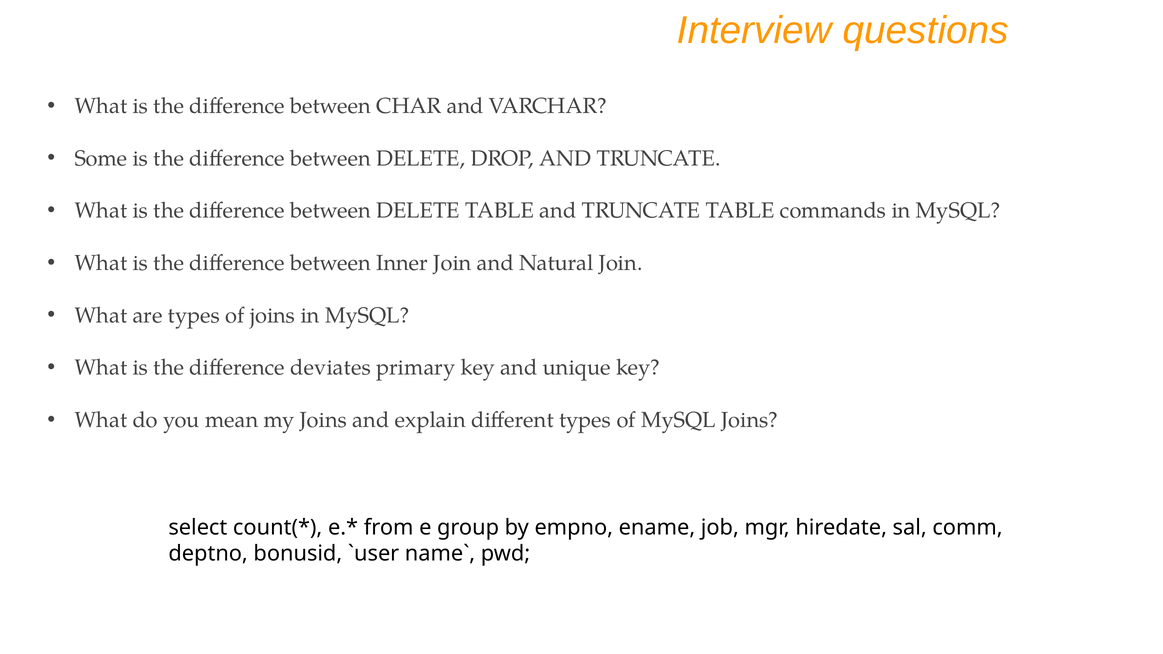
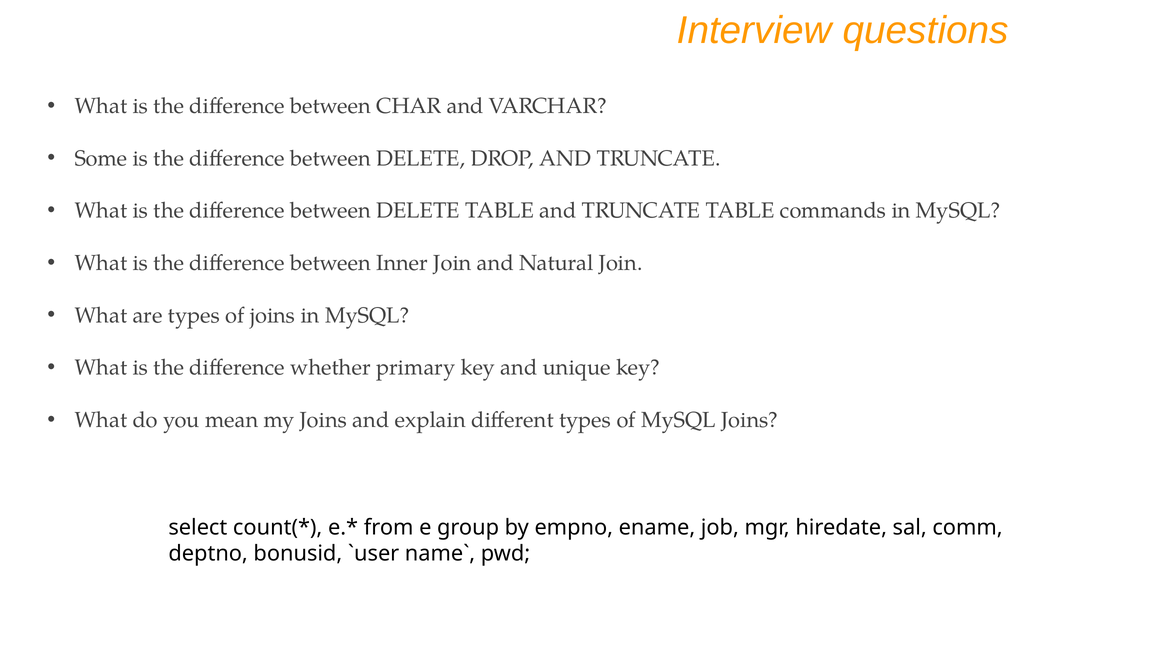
deviates: deviates -> whether (331, 368)
